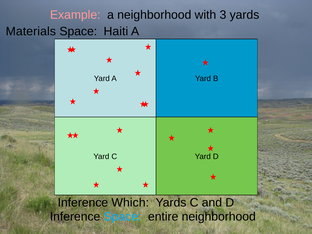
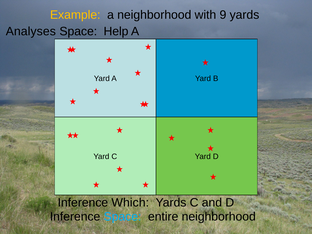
Example colour: pink -> yellow (75, 15)
3: 3 -> 9 (223, 15)
Materials: Materials -> Analyses (31, 31)
Haiti: Haiti -> Help (116, 31)
